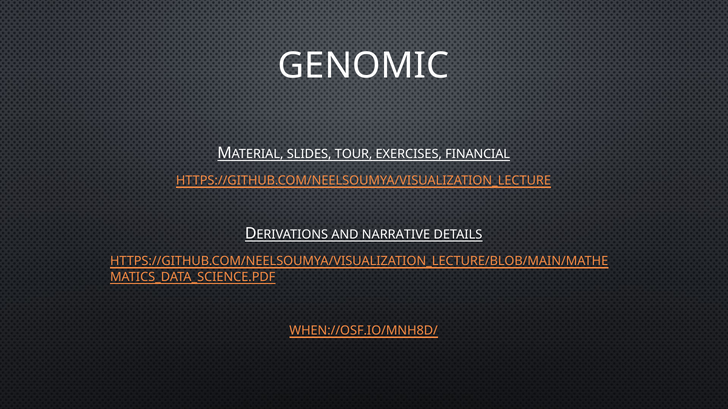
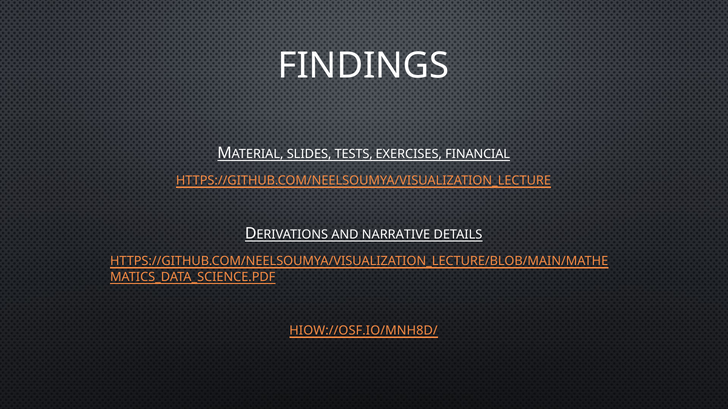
GENOMIC: GENOMIC -> FINDINGS (364, 66)
TOUR: TOUR -> TESTS (354, 154)
WHEN://OSF.IO/MNH8D/: WHEN://OSF.IO/MNH8D/ -> HIOW://OSF.IO/MNH8D/ (364, 331)
